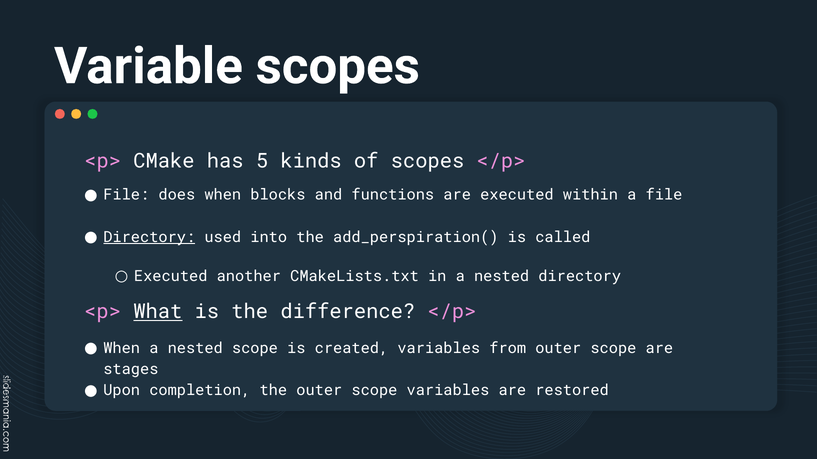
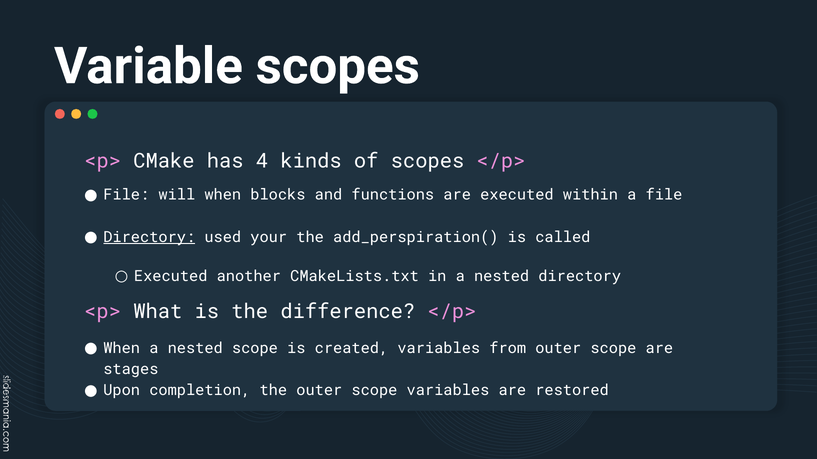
5: 5 -> 4 (262, 161)
does: does -> will (177, 195)
into: into -> your (269, 237)
What underline: present -> none (158, 312)
